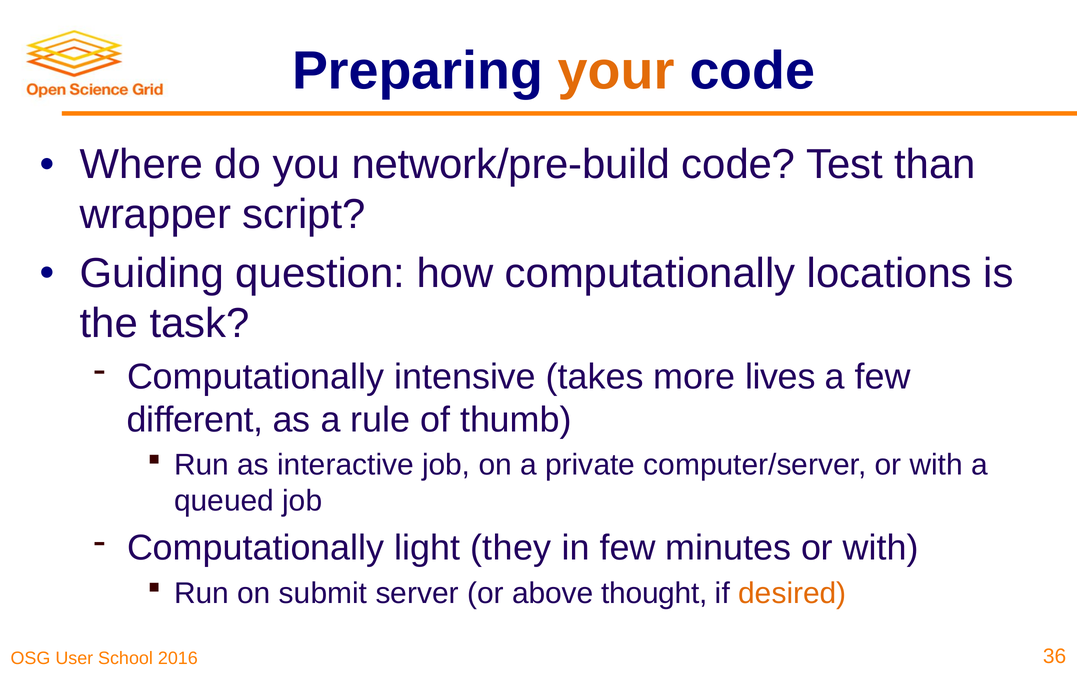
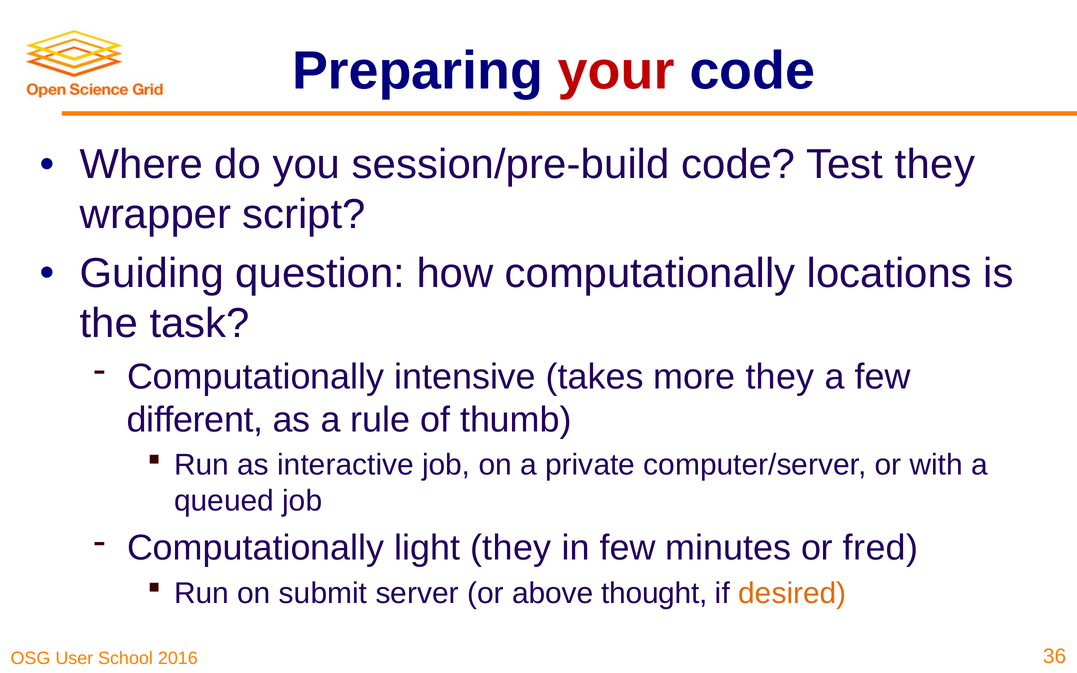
your colour: orange -> red (616, 71)
network/pre-build: network/pre-build -> session/pre-build (511, 164)
Test than: than -> they (935, 164)
more lives: lives -> they (780, 377)
minutes or with: with -> fred (881, 548)
